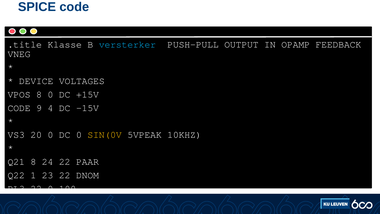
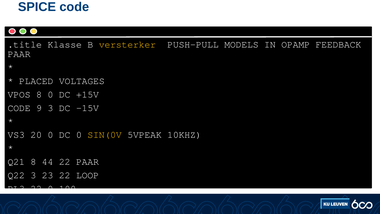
versterker colour: light blue -> yellow (127, 44)
OUTPUT: OUTPUT -> MODELS (241, 44)
VNEG: VNEG -> PAAR (19, 54)
DEVICE: DEVICE -> PLACED (36, 81)
9 4: 4 -> 3 (50, 108)
24: 24 -> 44 (48, 162)
Q22 1: 1 -> 3 (33, 175)
DNOM: DNOM -> LOOP (87, 175)
